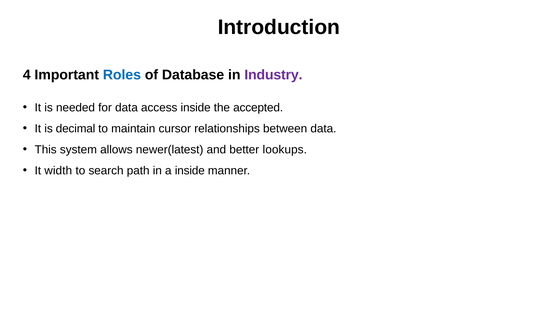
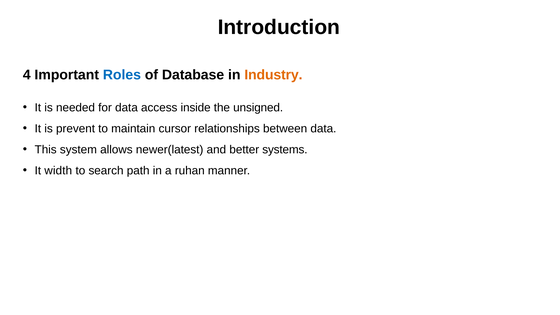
Industry colour: purple -> orange (273, 75)
accepted: accepted -> unsigned (258, 108)
decimal: decimal -> prevent (76, 129)
lookups: lookups -> systems (285, 150)
a inside: inside -> ruhan (190, 171)
